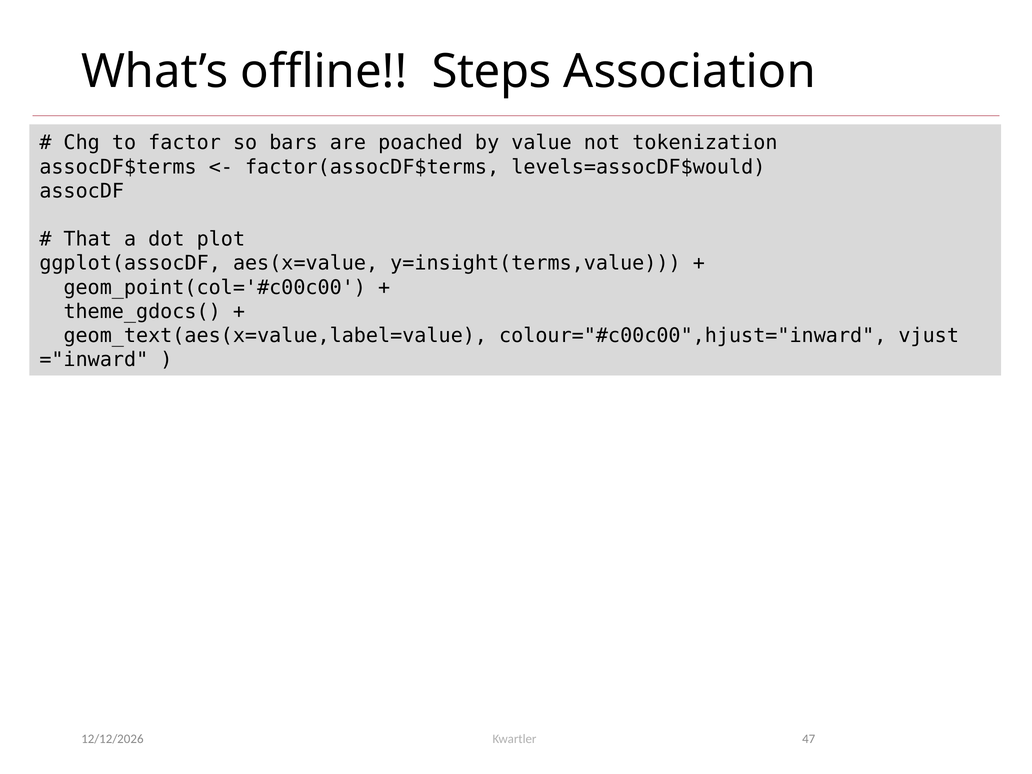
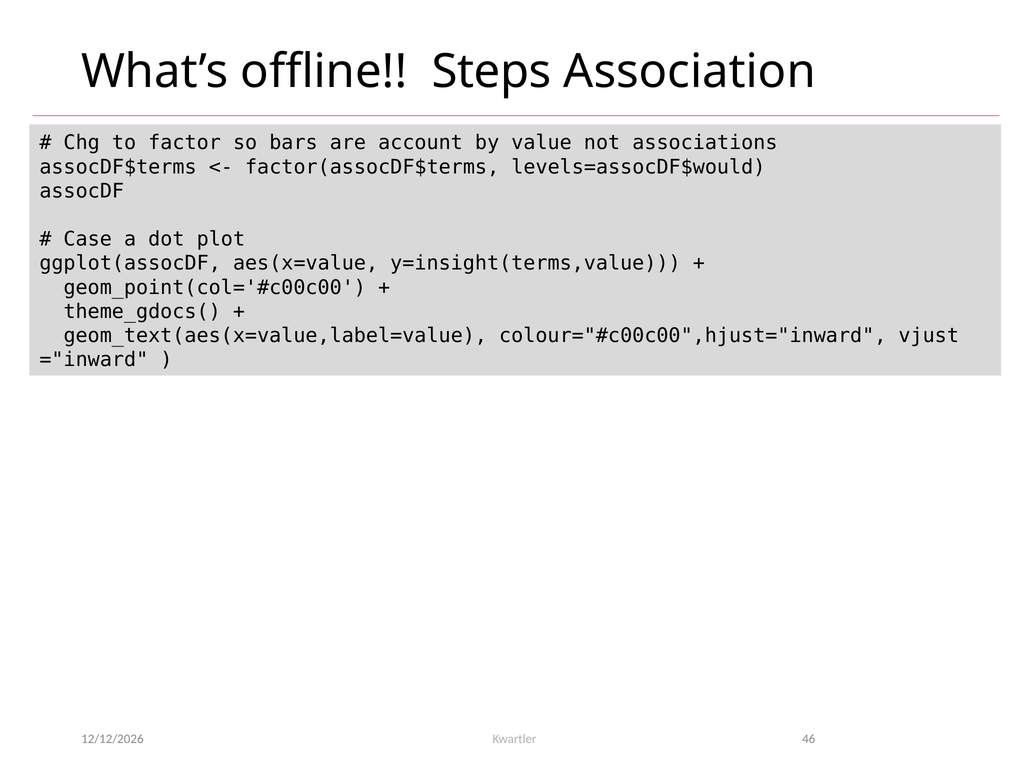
poached: poached -> account (421, 143)
tokenization: tokenization -> associations (705, 143)
That: That -> Case (88, 239)
47: 47 -> 46 (809, 739)
